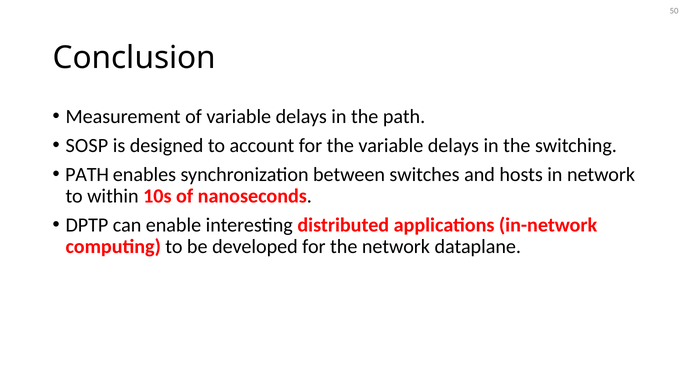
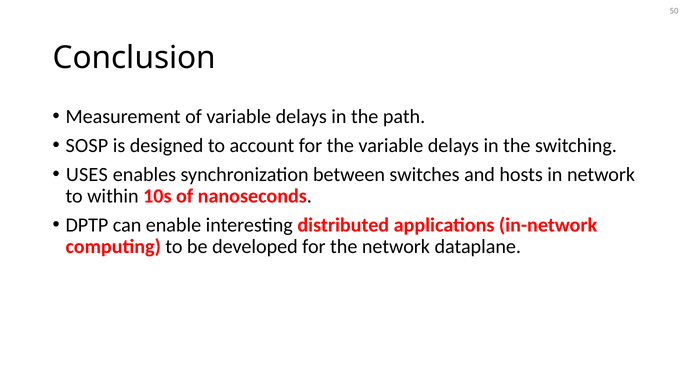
PATH: PATH -> USES (87, 175)
